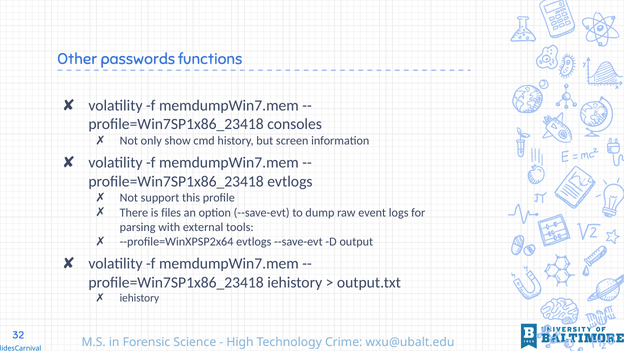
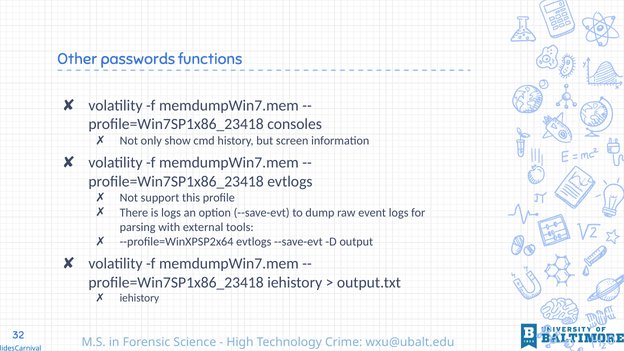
is files: files -> logs (171, 213)
